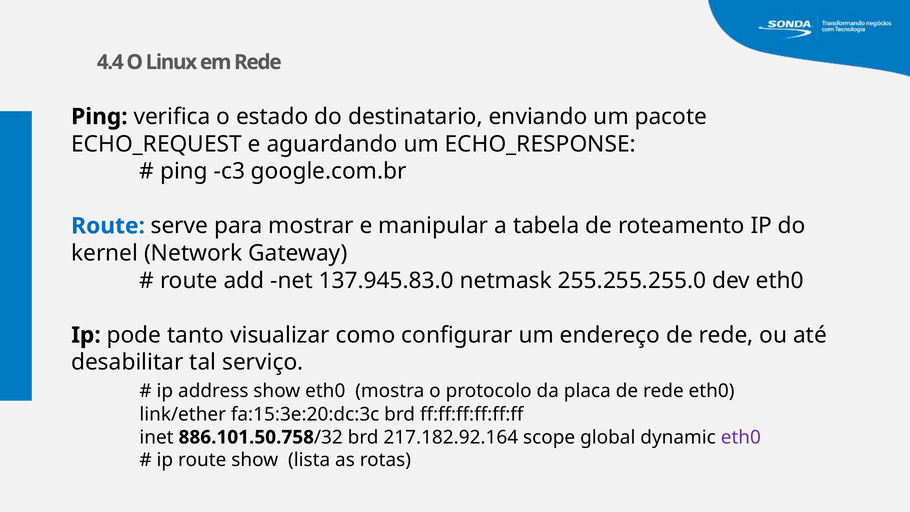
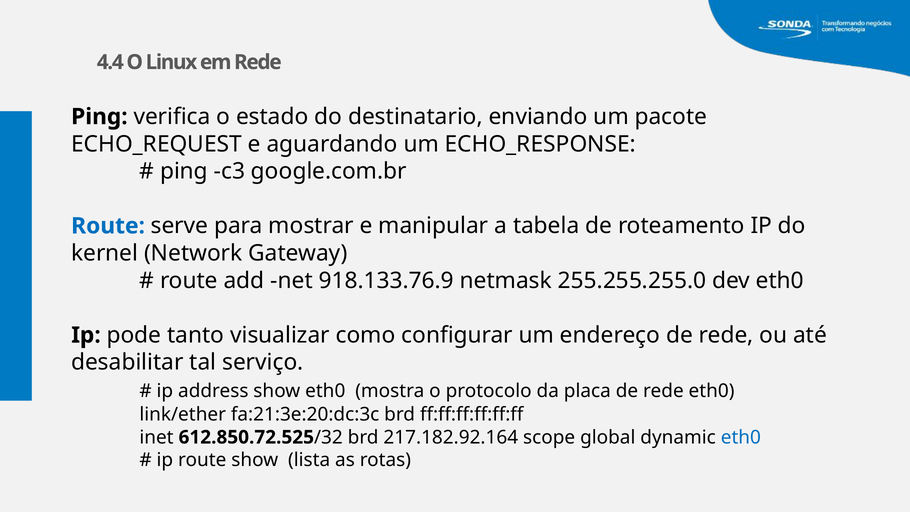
137.945.83.0: 137.945.83.0 -> 918.133.76.9 (386, 280)
fa:15:3e:20:dc:3c: fa:15:3e:20:dc:3c -> fa:21:3e:20:dc:3c (305, 414)
886.101.50.758: 886.101.50.758 -> 612.850.72.525 (246, 437)
eth0 colour: purple -> blue (741, 437)
